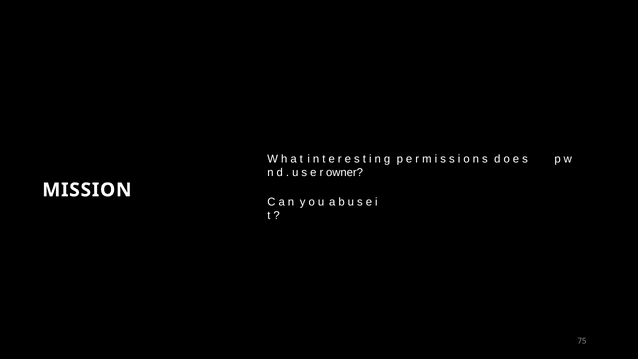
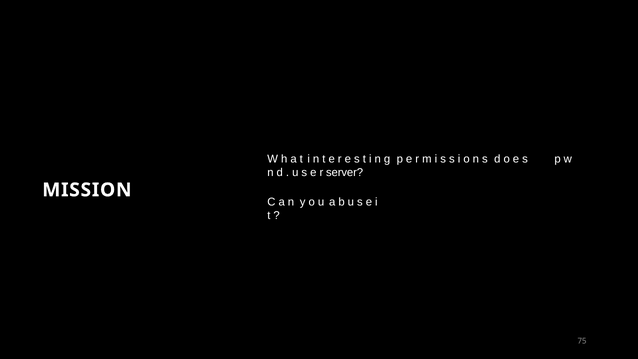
owner: owner -> server (345, 172)
